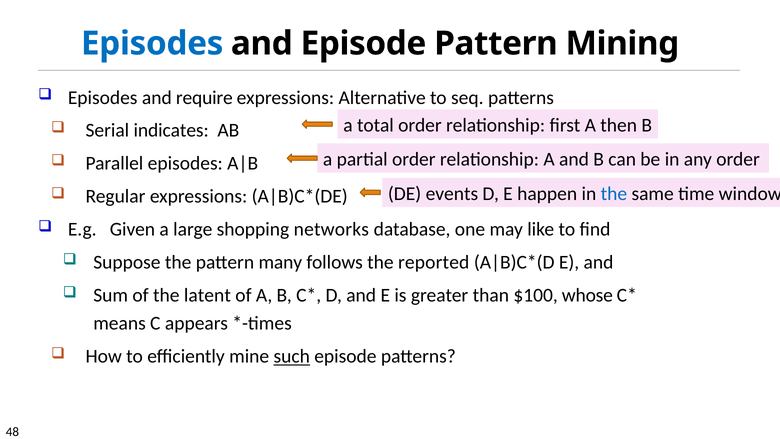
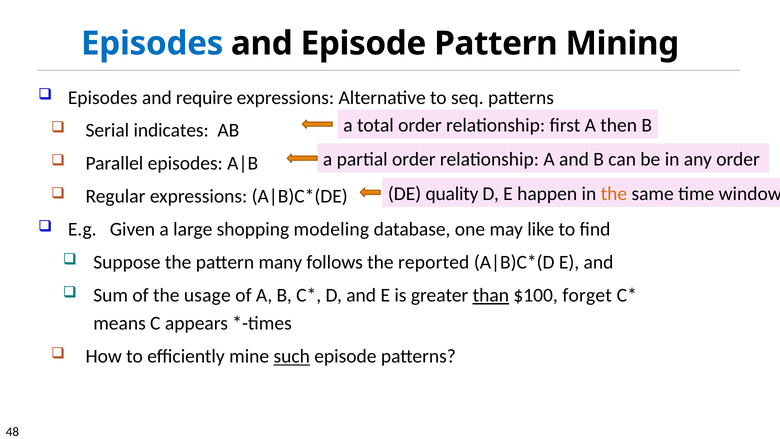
events: events -> quality (452, 194)
the colour: blue -> orange (614, 194)
networks: networks -> modeling (331, 229)
latent: latent -> usage (207, 295)
than underline: none -> present (491, 295)
whose: whose -> forget (587, 295)
